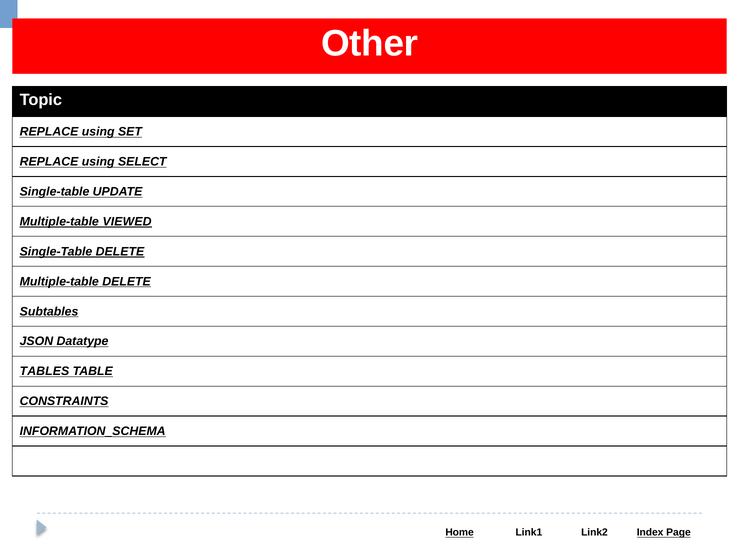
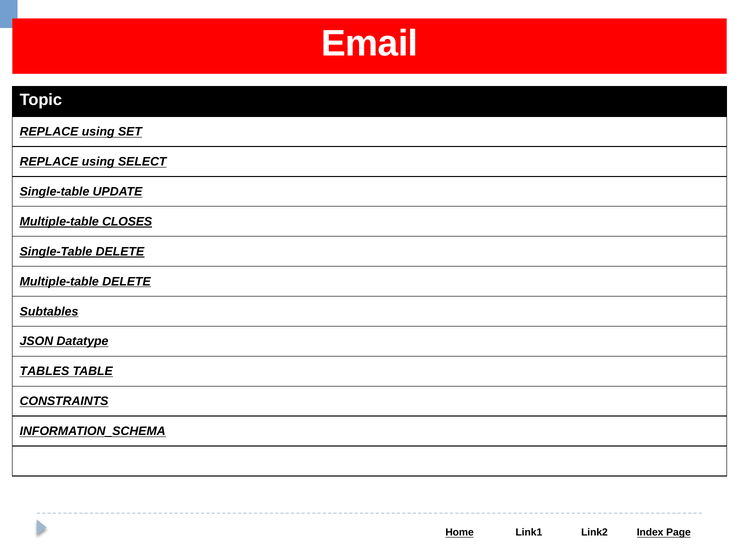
Other: Other -> Email (370, 43)
VIEWED: VIEWED -> CLOSES (127, 222)
